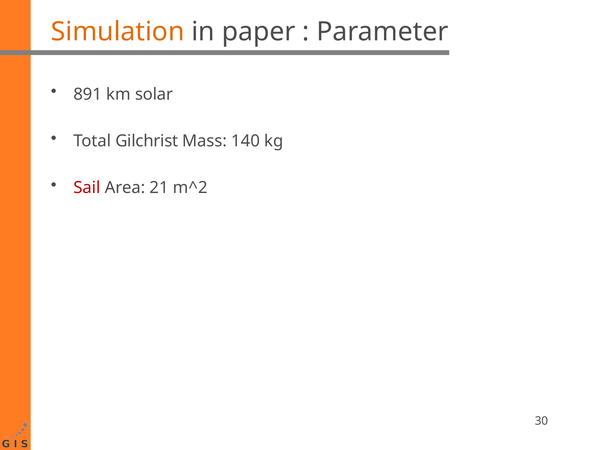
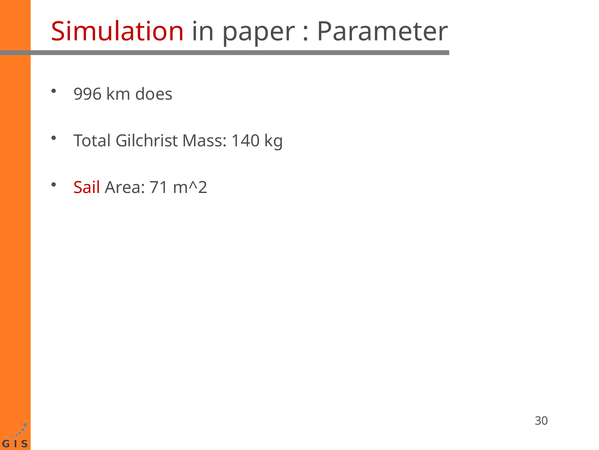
Simulation colour: orange -> red (118, 32)
891: 891 -> 996 (88, 94)
solar: solar -> does (154, 94)
21: 21 -> 71 (159, 187)
